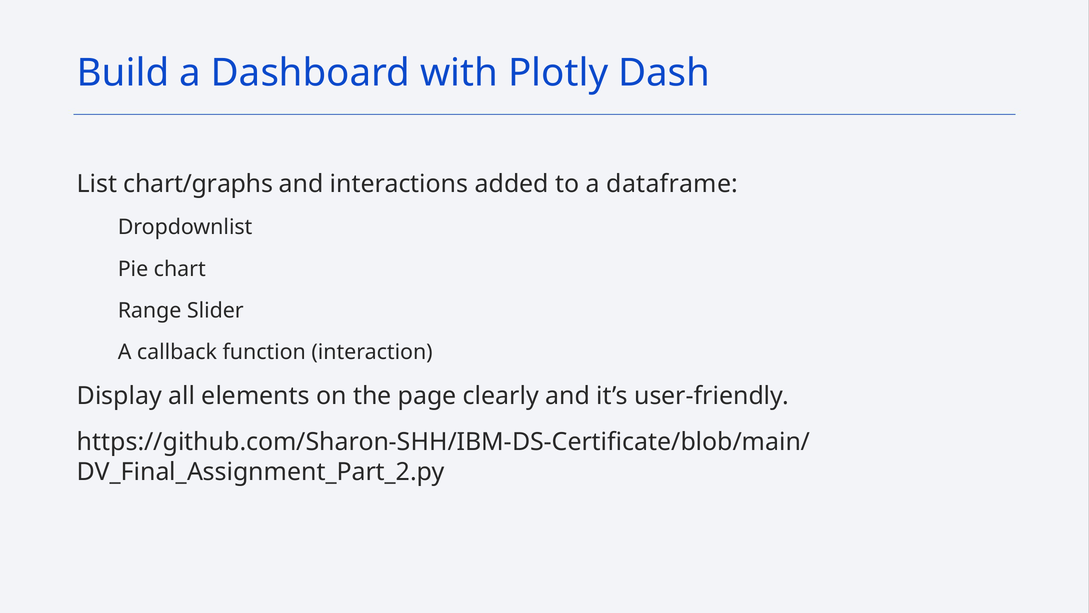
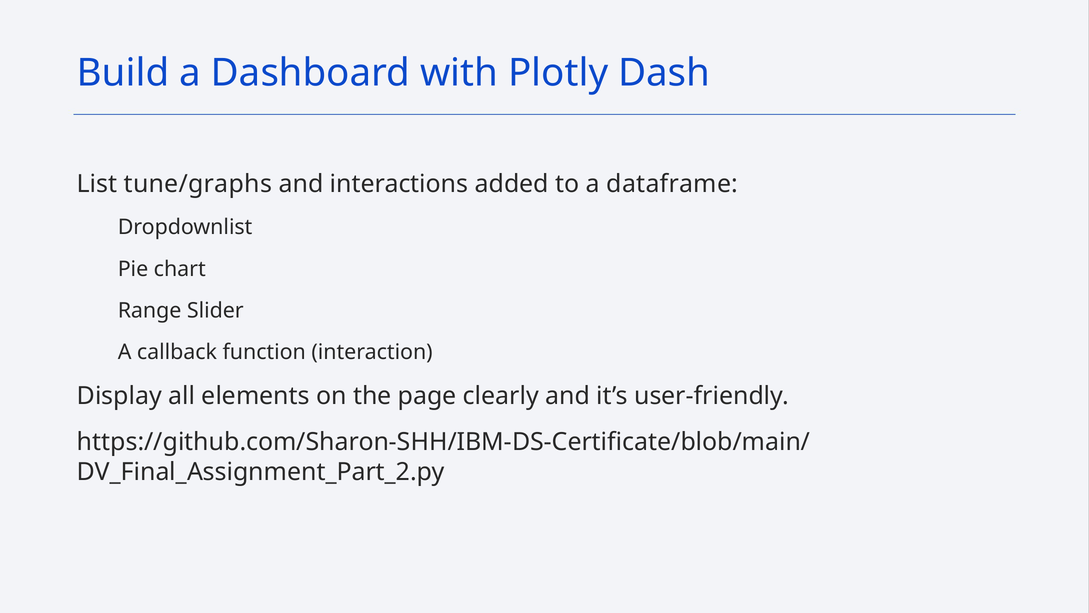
chart/graphs: chart/graphs -> tune/graphs (198, 184)
